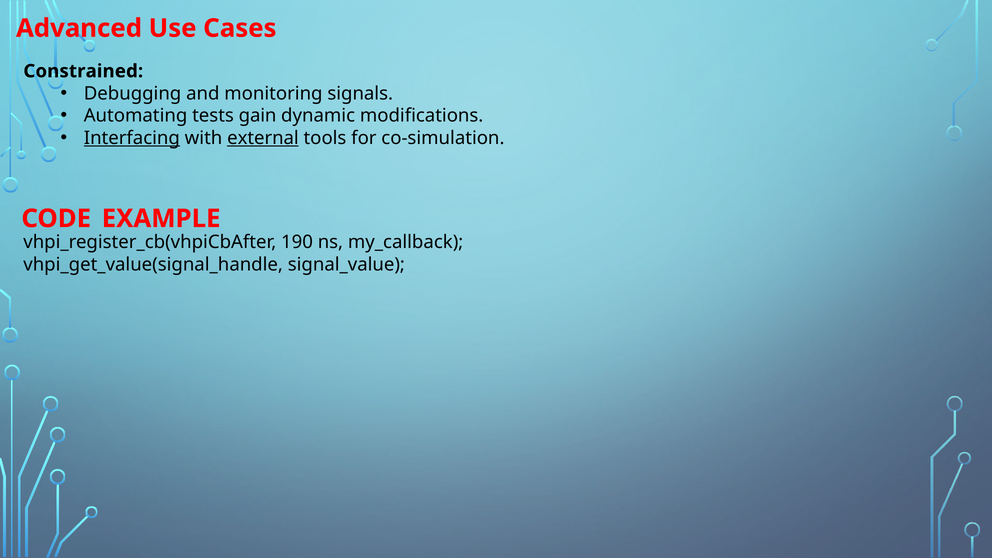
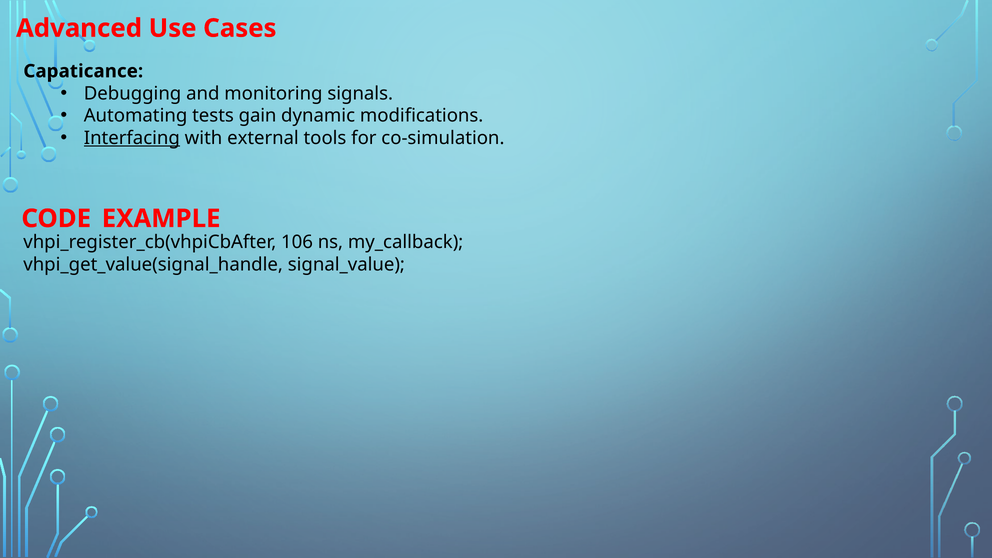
Constrained: Constrained -> Capaticance (83, 71)
external underline: present -> none (263, 138)
190: 190 -> 106 (297, 242)
